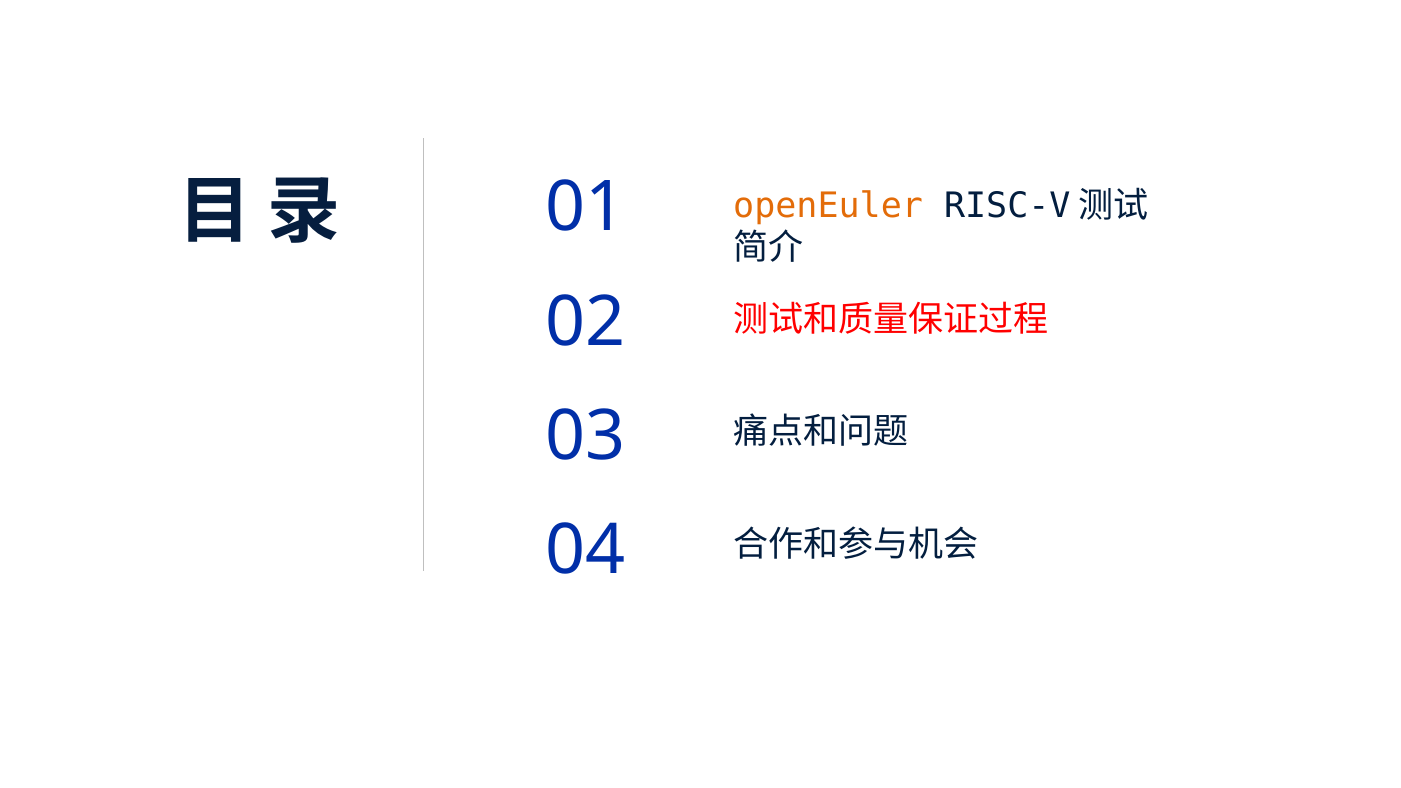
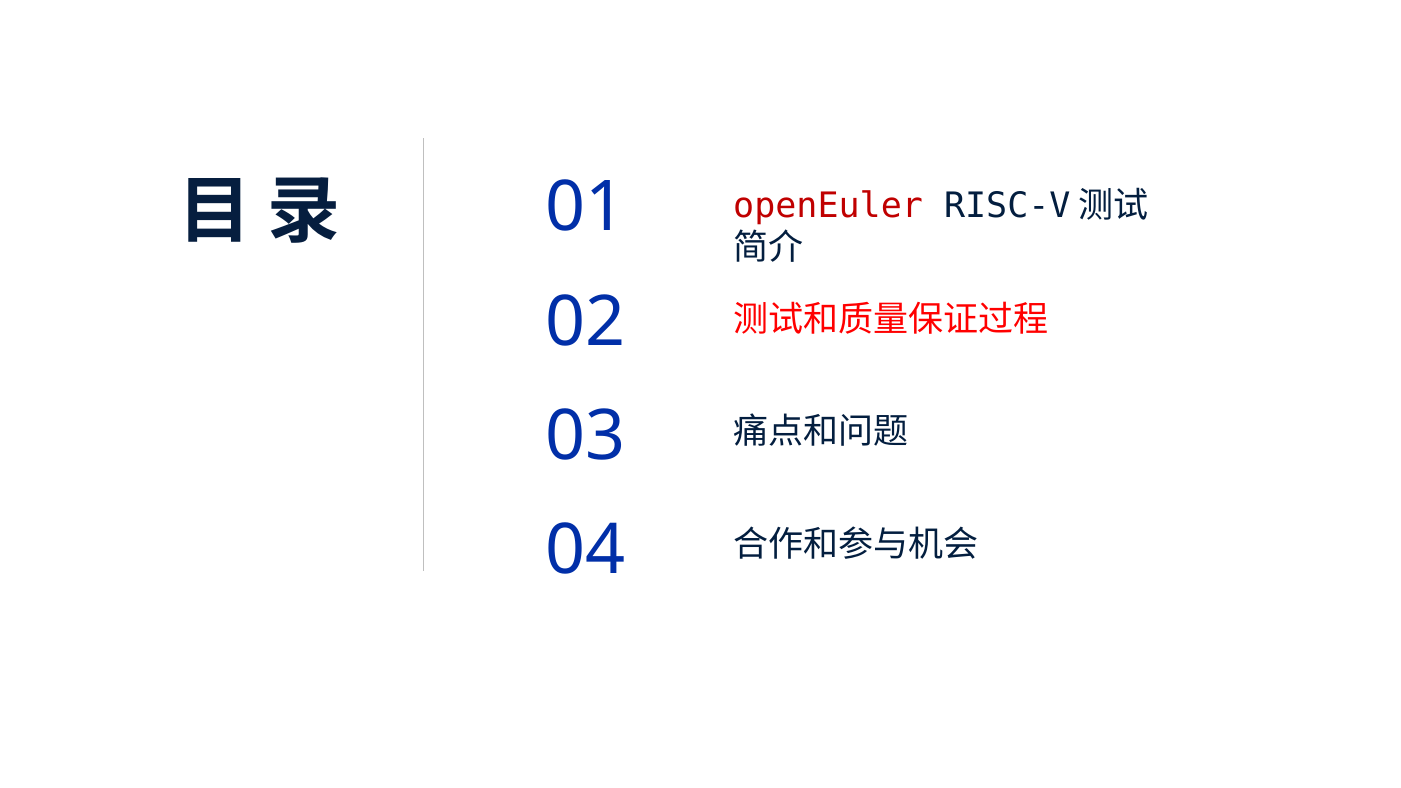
openEuler colour: orange -> red (828, 206)
